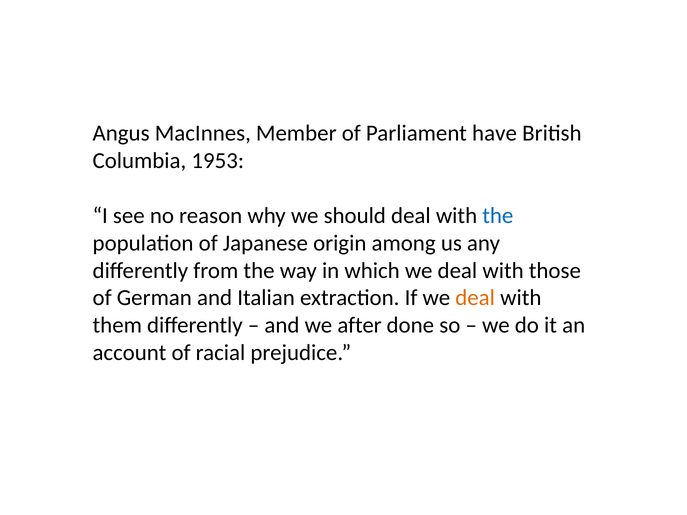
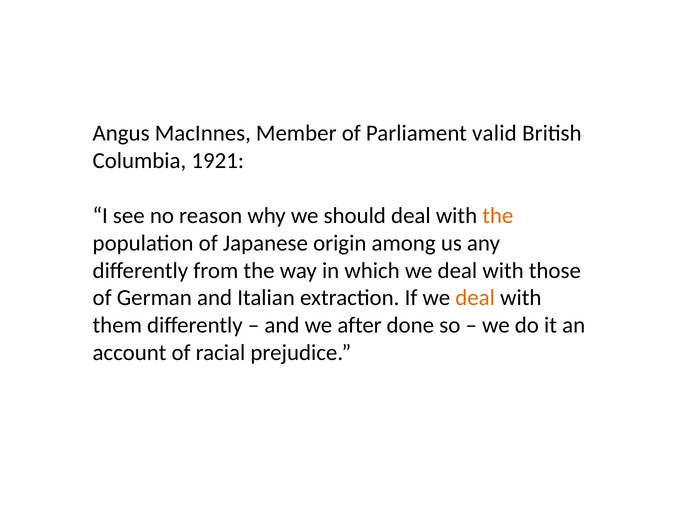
have: have -> valid (494, 133)
1953: 1953 -> 1921 (218, 161)
the colour: blue -> orange (498, 216)
